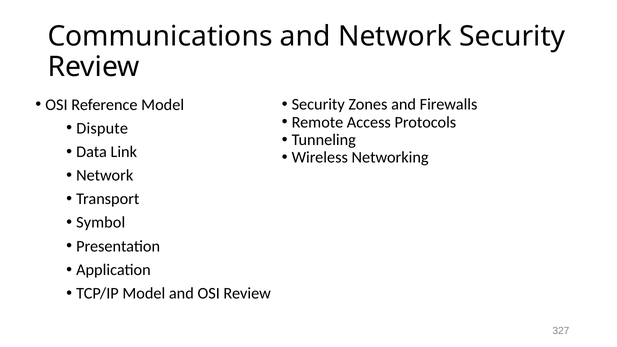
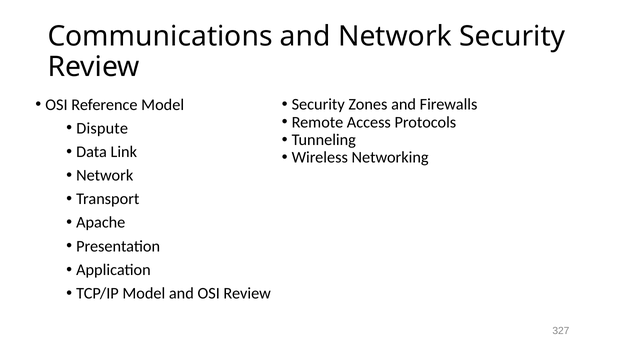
Symbol: Symbol -> Apache (101, 223)
